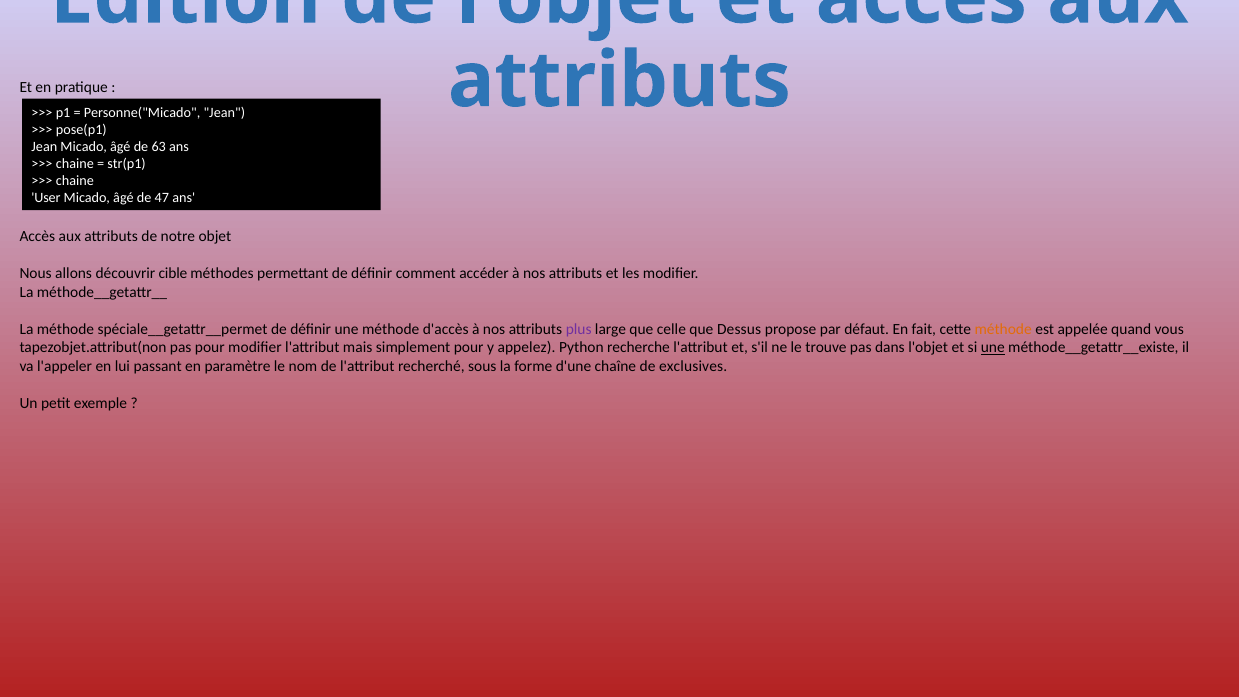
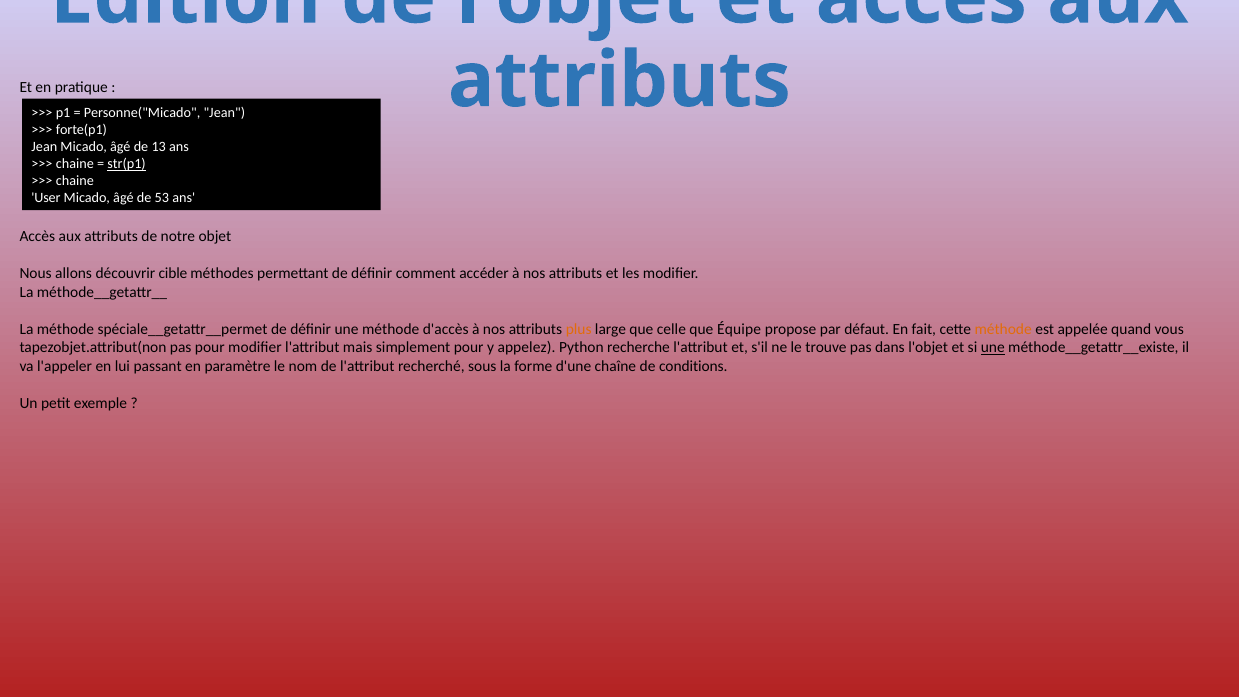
pose(p1: pose(p1 -> forte(p1 (81, 130)
63: 63 -> 13 (159, 147)
str(p1 underline: none -> present (127, 164)
47: 47 -> 53 (162, 198)
plus colour: purple -> orange (579, 329)
Dessus: Dessus -> Équipe (739, 329)
exclusives: exclusives -> conditions (693, 366)
